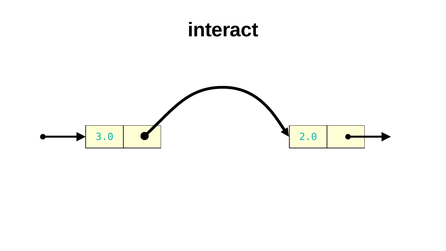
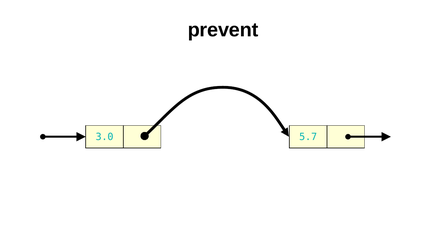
interact: interact -> prevent (223, 30)
2.0: 2.0 -> 5.7 (308, 137)
